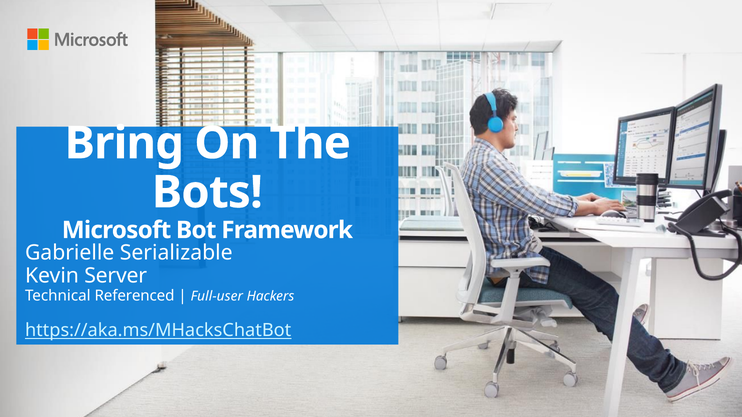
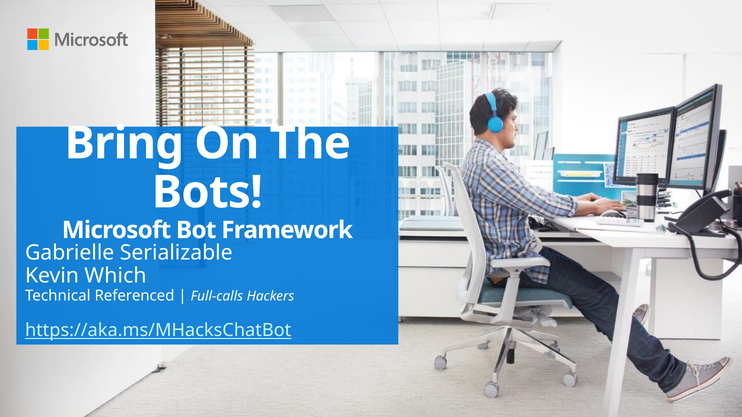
Server: Server -> Which (116, 276)
Full-user: Full-user -> Full-calls (217, 296)
